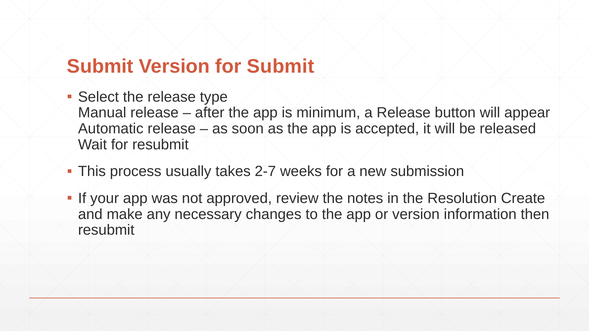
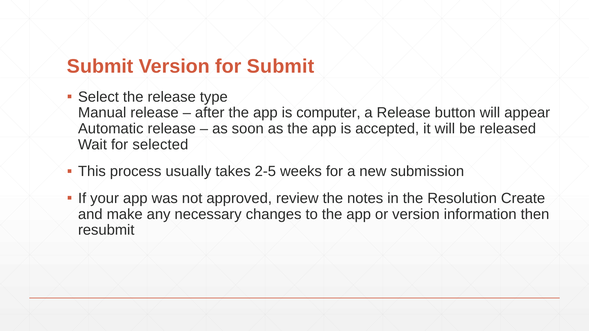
minimum: minimum -> computer (328, 113)
for resubmit: resubmit -> selected (160, 145)
2-7: 2-7 -> 2-5 (265, 172)
